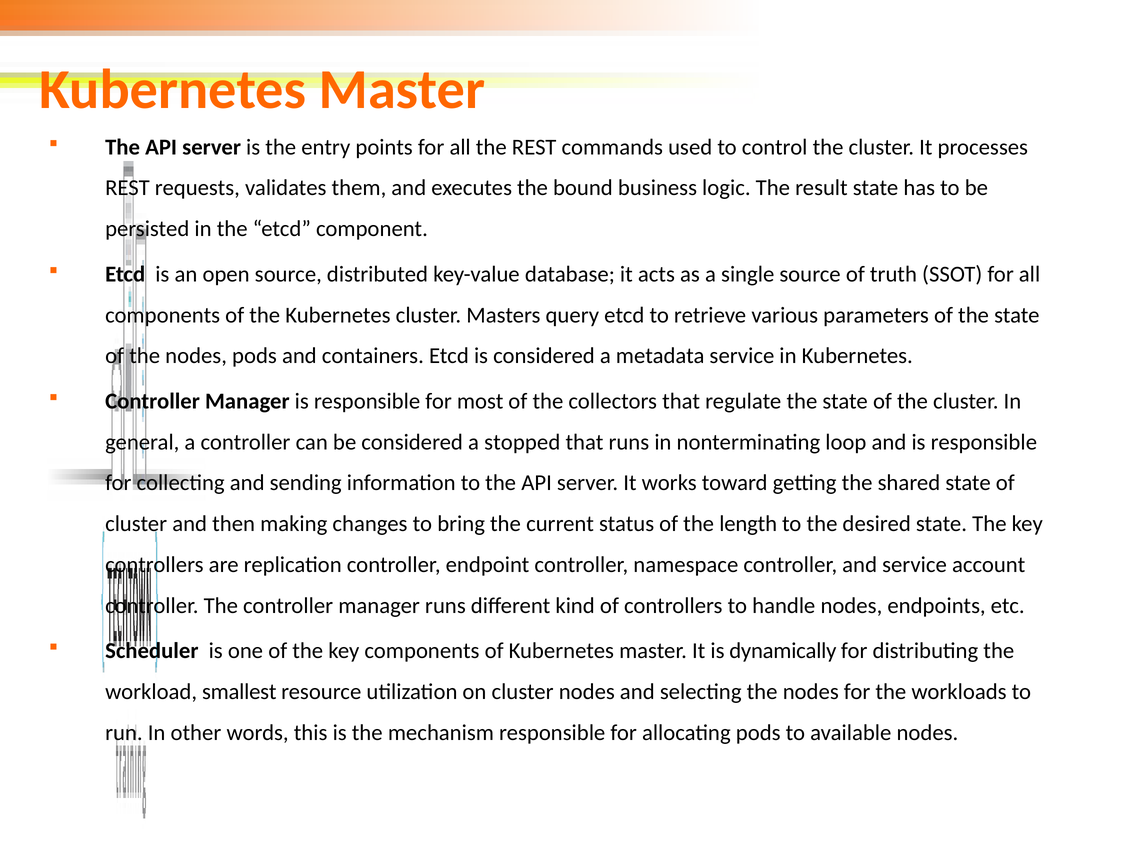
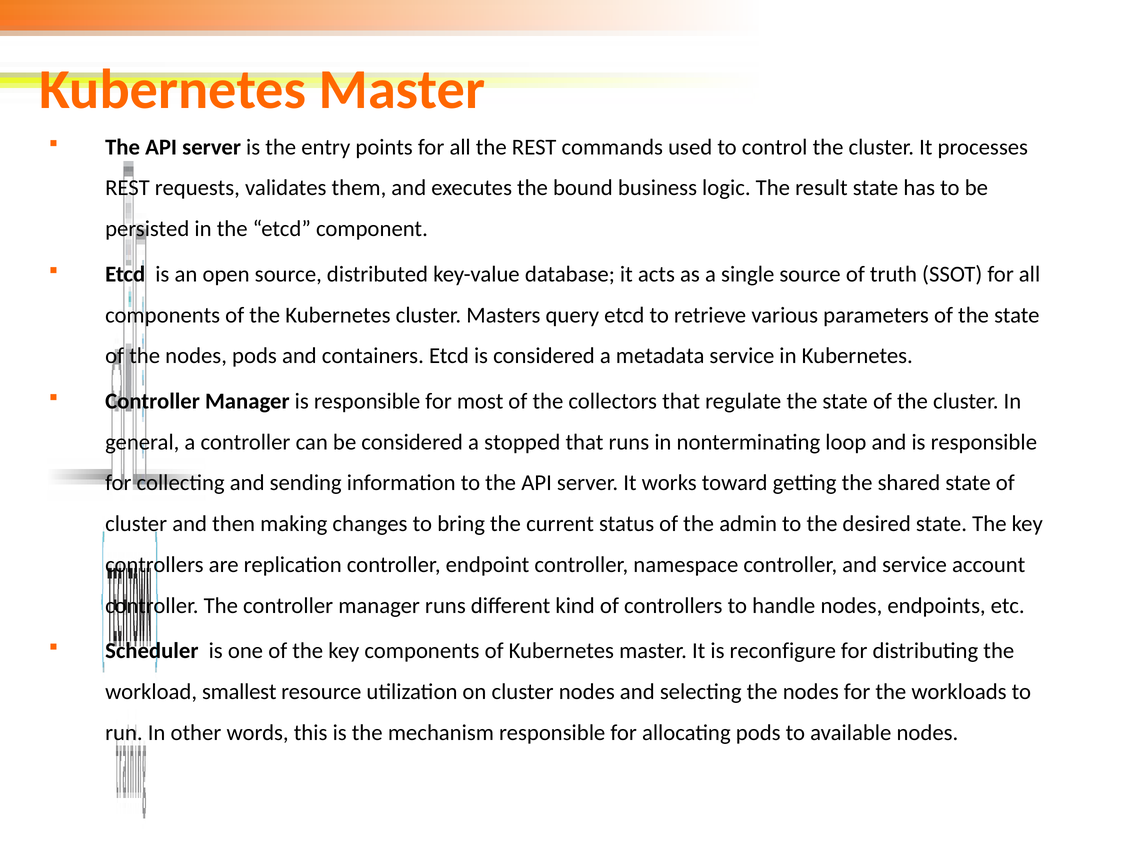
length: length -> admin (748, 524)
dynamically: dynamically -> reconfigure (783, 651)
